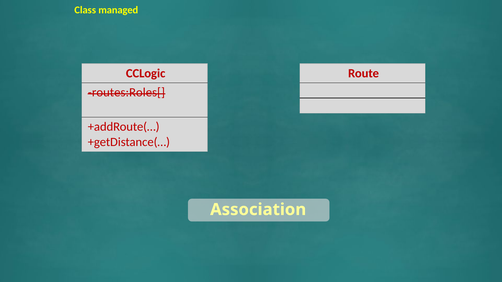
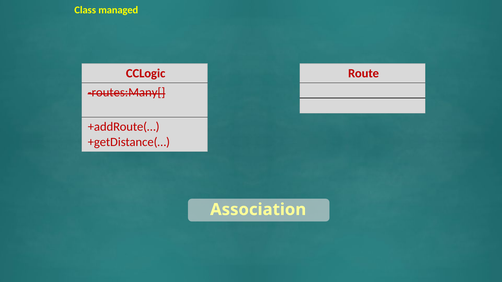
routes:Roles[: routes:Roles[ -> routes:Many[ (127, 93)
